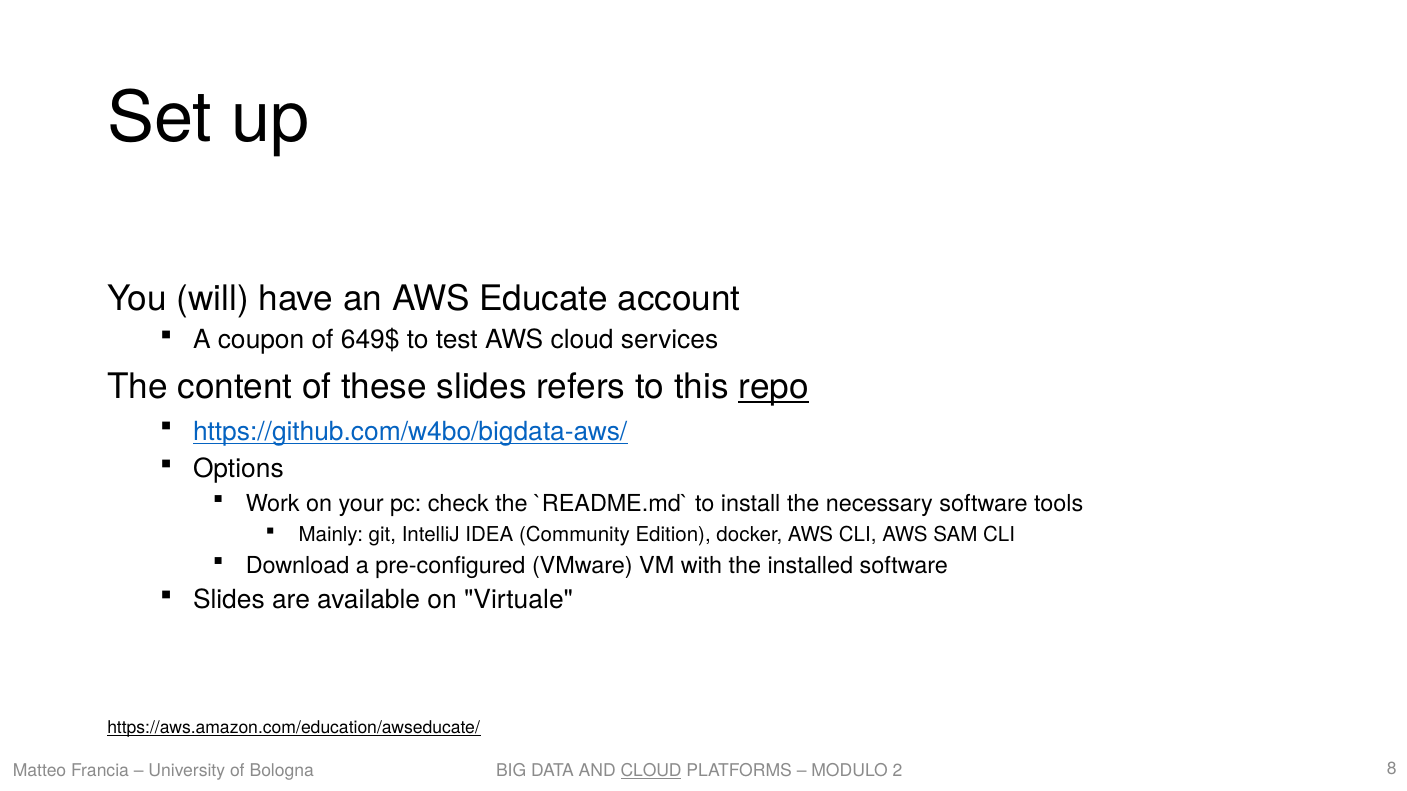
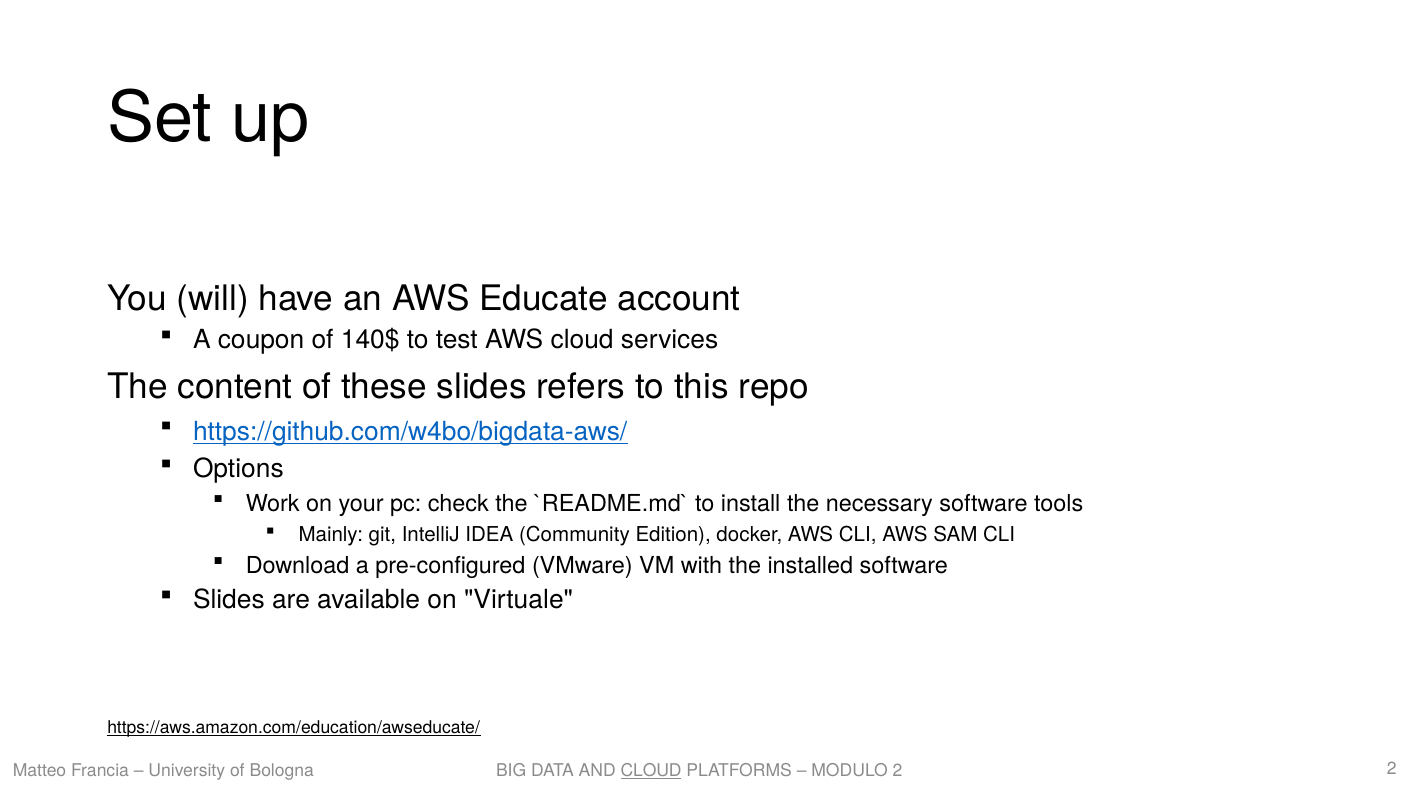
649$: 649$ -> 140$ (370, 340)
repo underline: present -> none (774, 388)
Bologna 8: 8 -> 2 (1392, 770)
